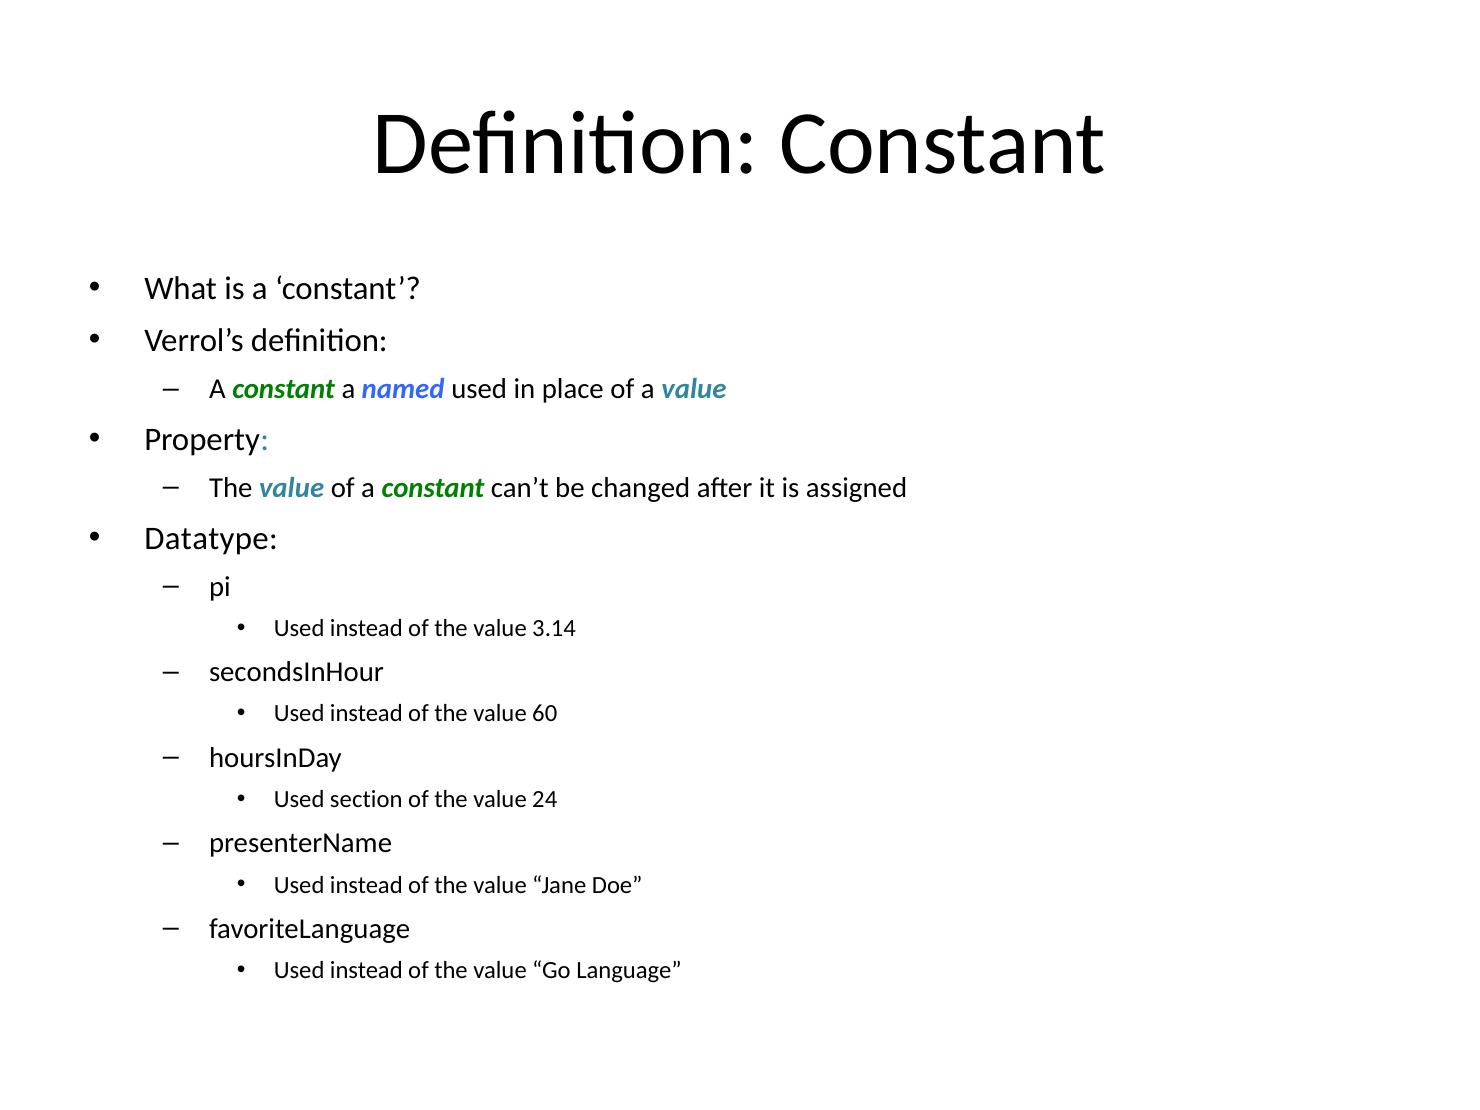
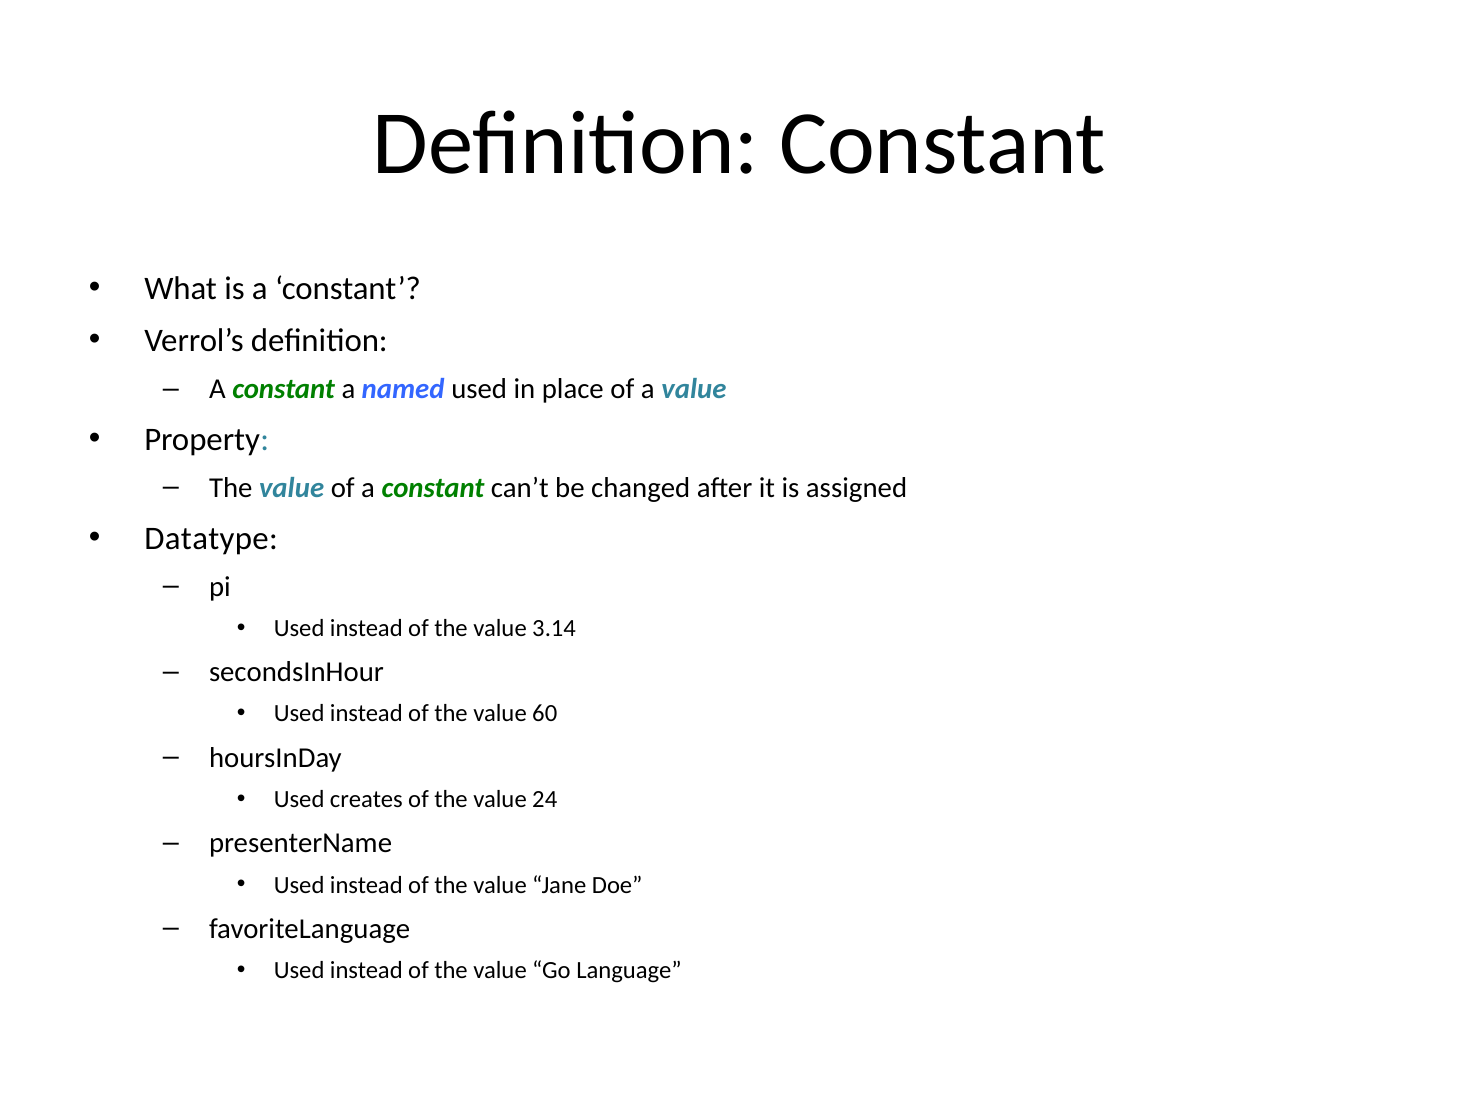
section: section -> creates (366, 799)
